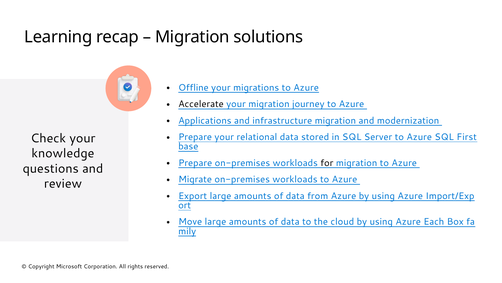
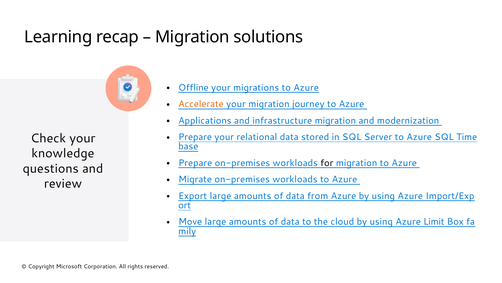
Accelerate colour: black -> orange (201, 104)
First: First -> Time (467, 137)
Each: Each -> Limit (434, 221)
